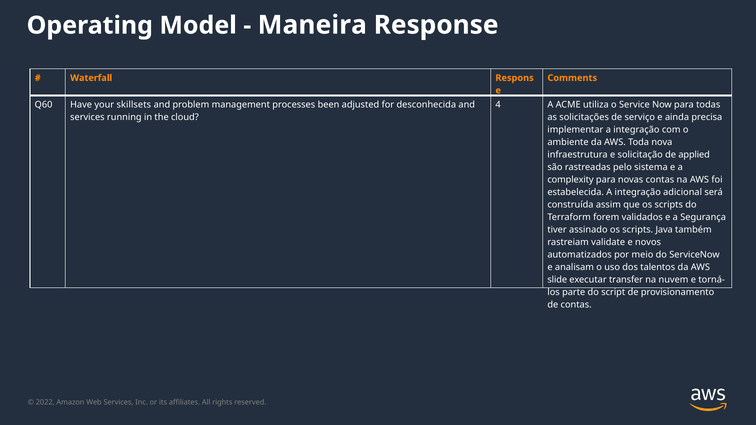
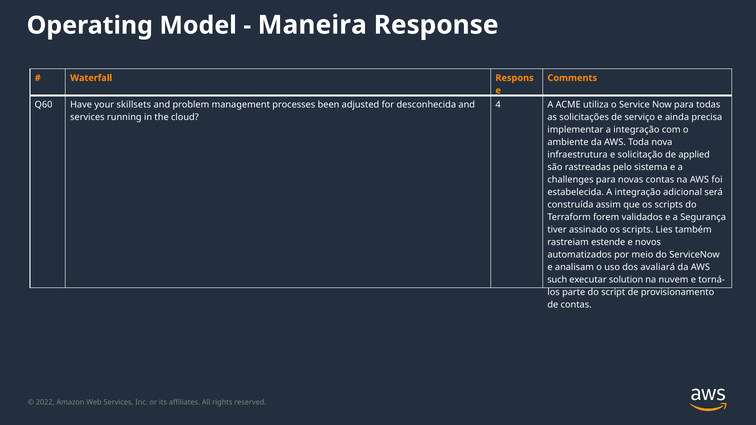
complexity: complexity -> challenges (570, 180)
Java: Java -> Lies (664, 230)
validate: validate -> estende (608, 242)
talentos: talentos -> avaliará (658, 267)
slide: slide -> such (557, 280)
transfer: transfer -> solution (626, 280)
